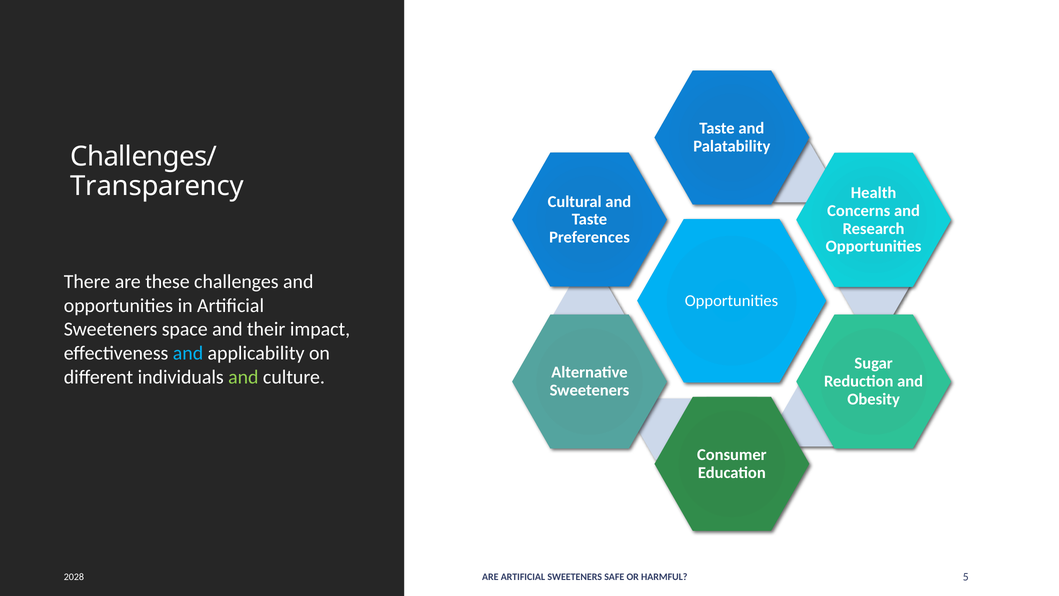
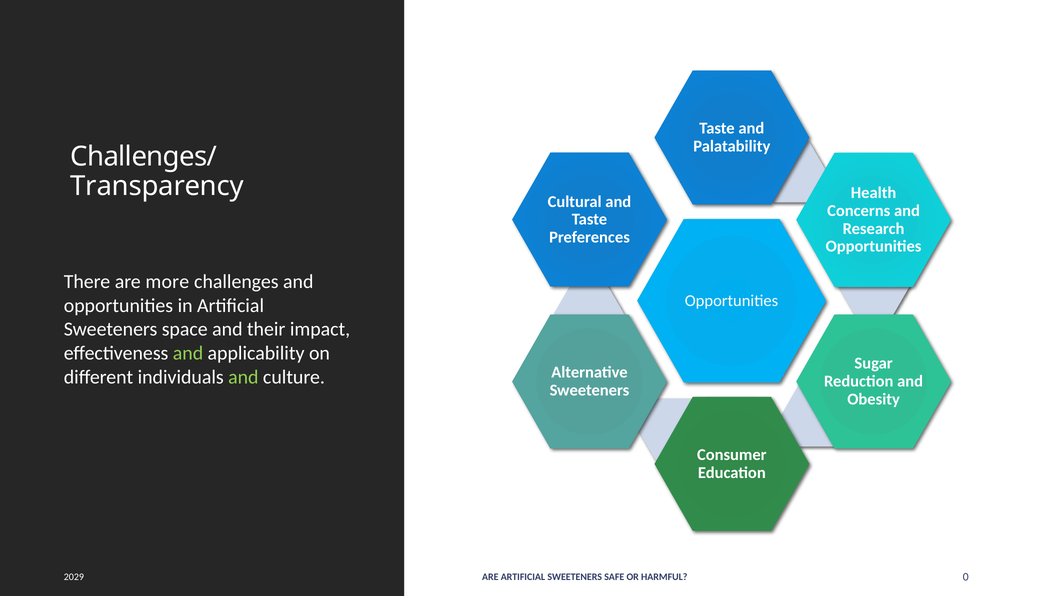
these: these -> more (167, 282)
and colour: light blue -> light green (188, 353)
2028: 2028 -> 2029 (74, 576)
5: 5 -> 0 (966, 576)
